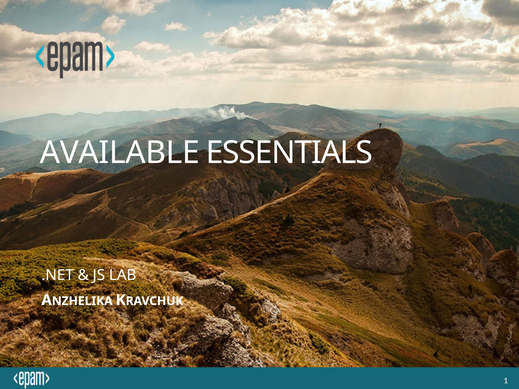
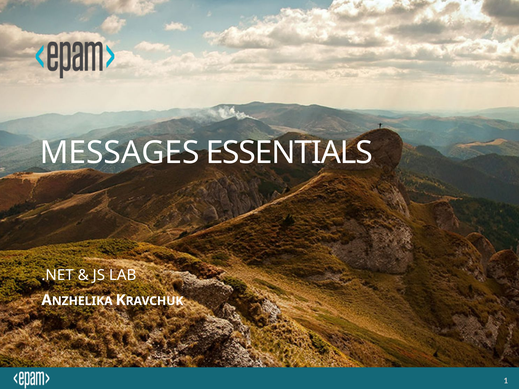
AVAILABLE: AVAILABLE -> MESSAGES (120, 153)
